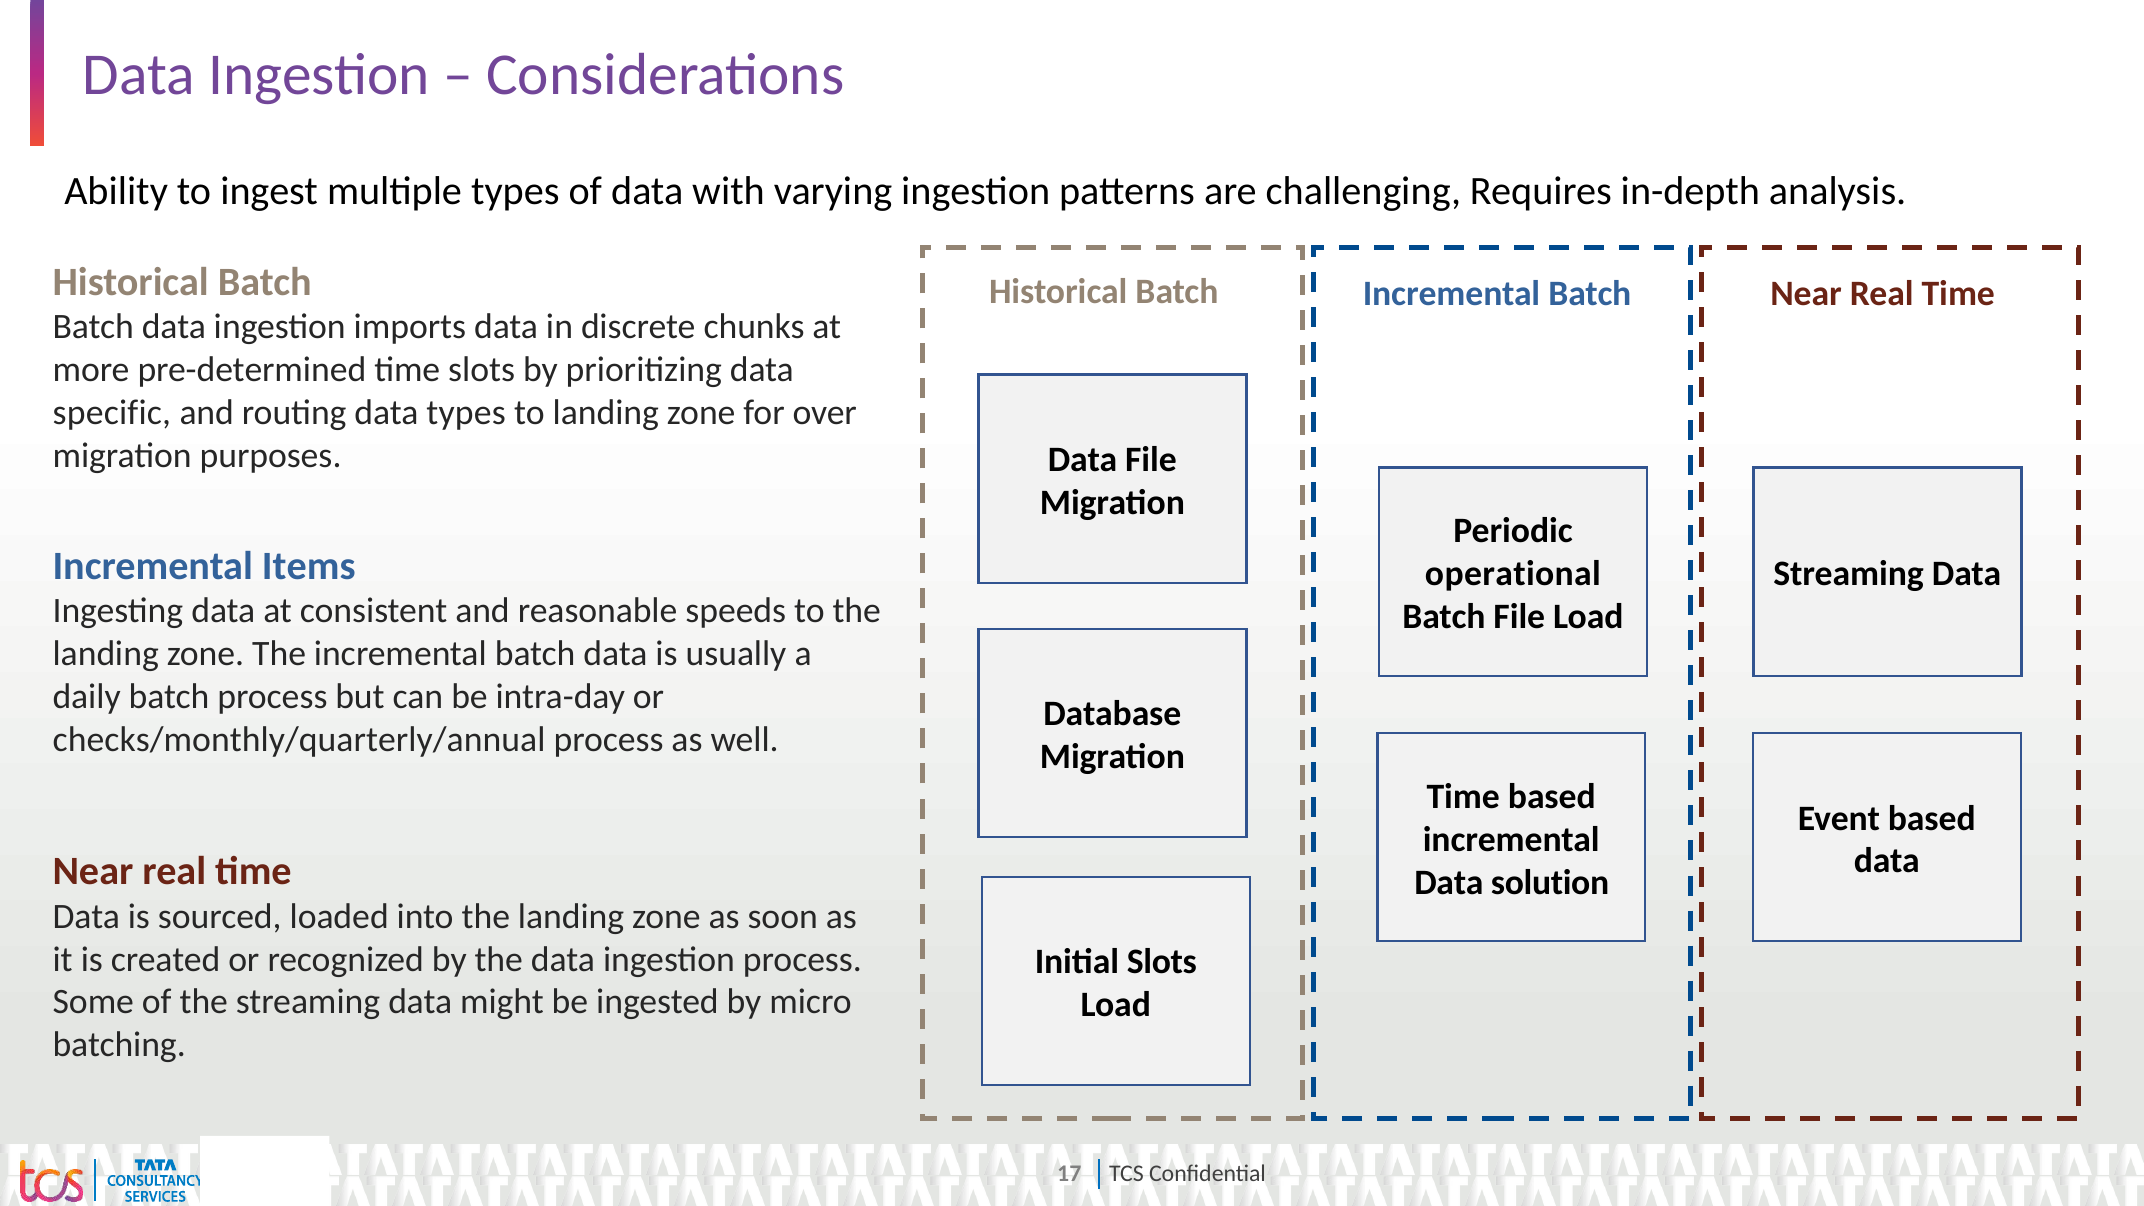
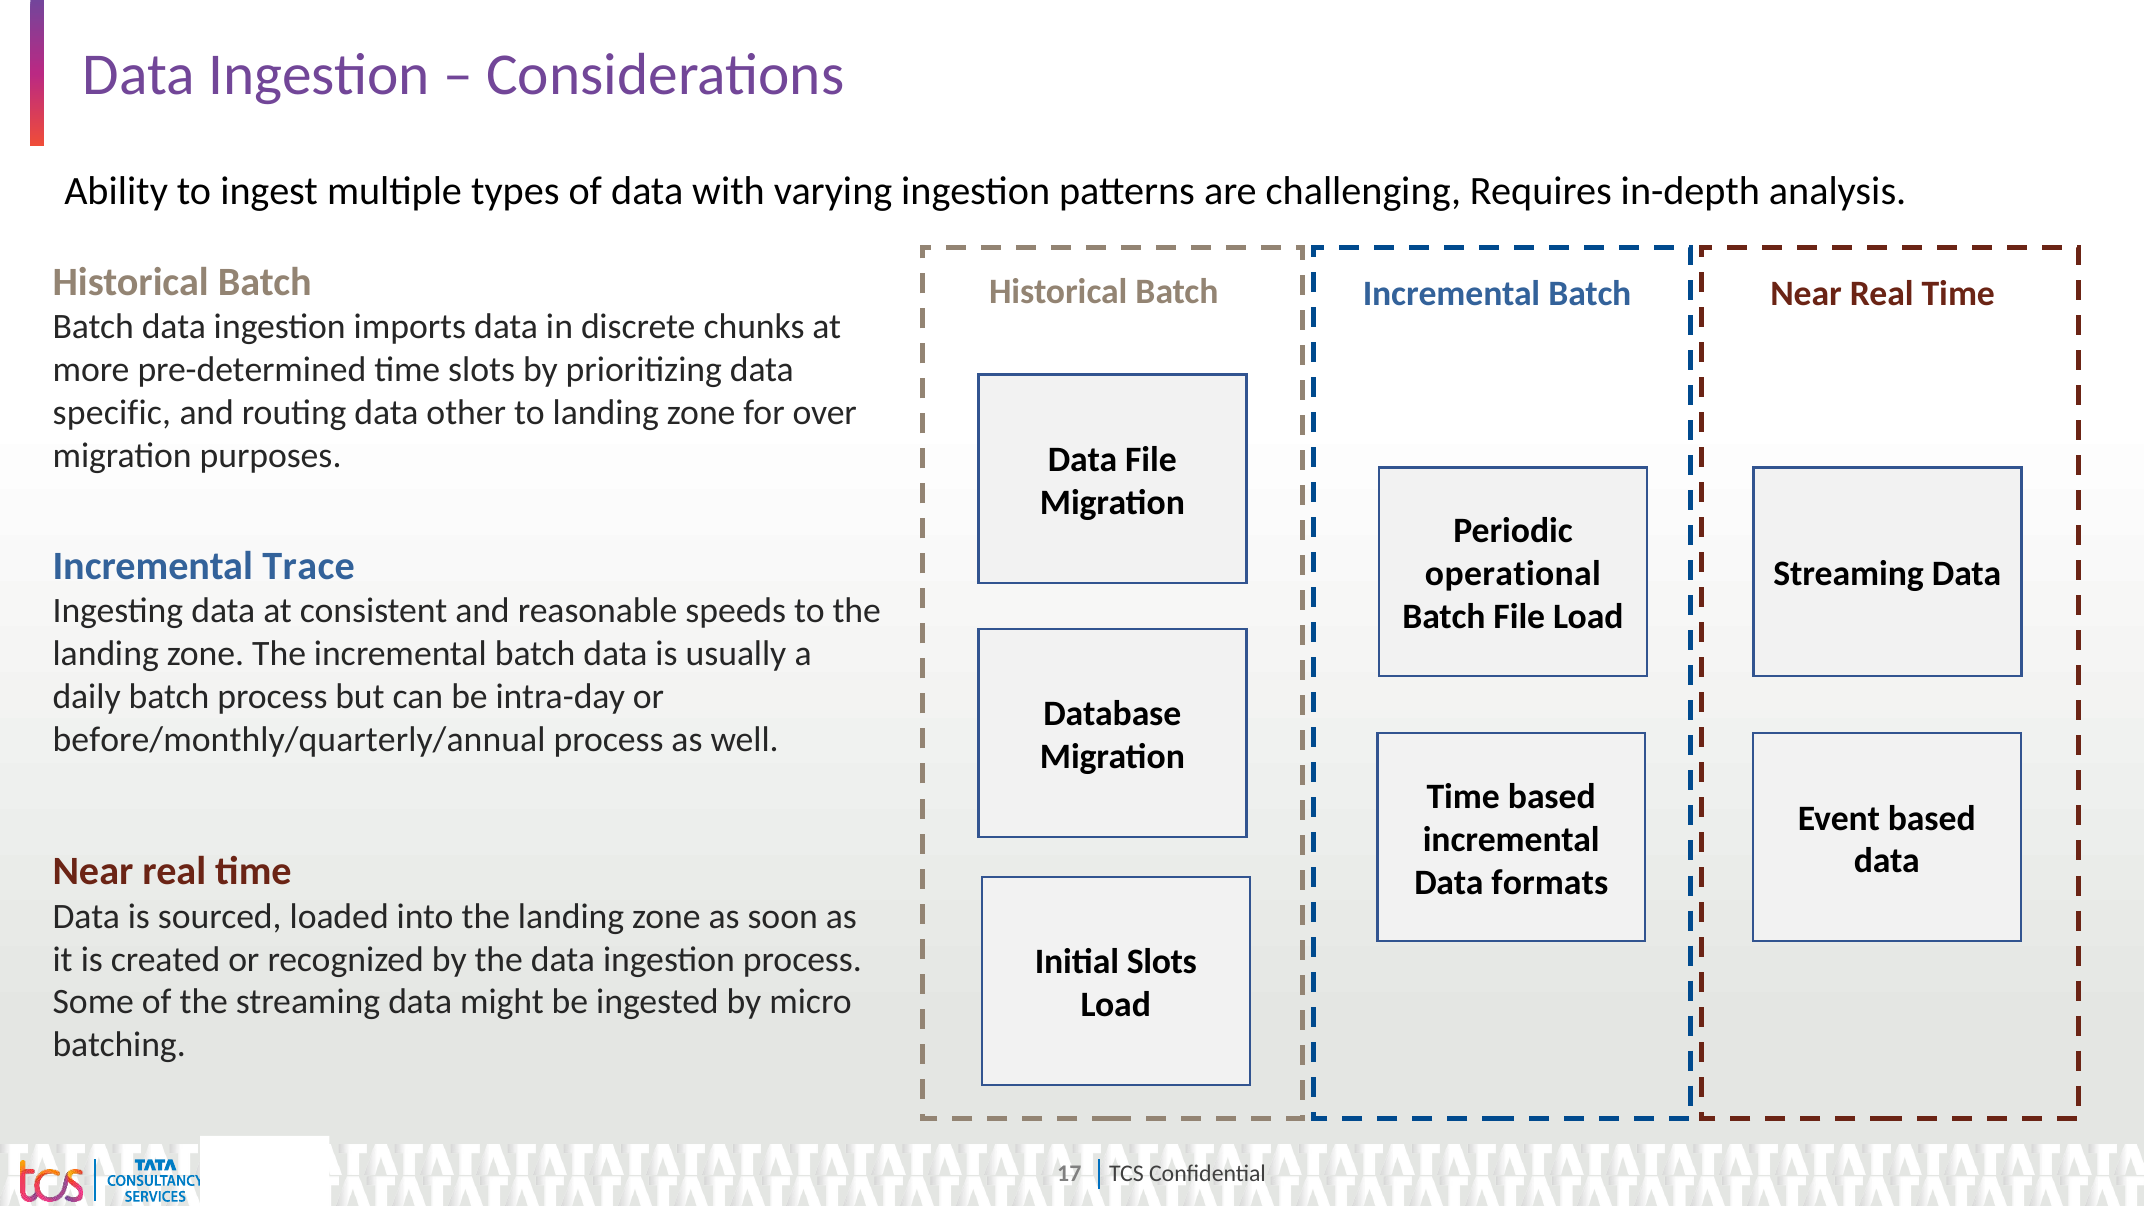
data types: types -> other (466, 413)
Items: Items -> Trace (309, 566)
checks/monthly/quarterly/annual: checks/monthly/quarterly/annual -> before/monthly/quarterly/annual (299, 740)
solution: solution -> formats (1550, 883)
